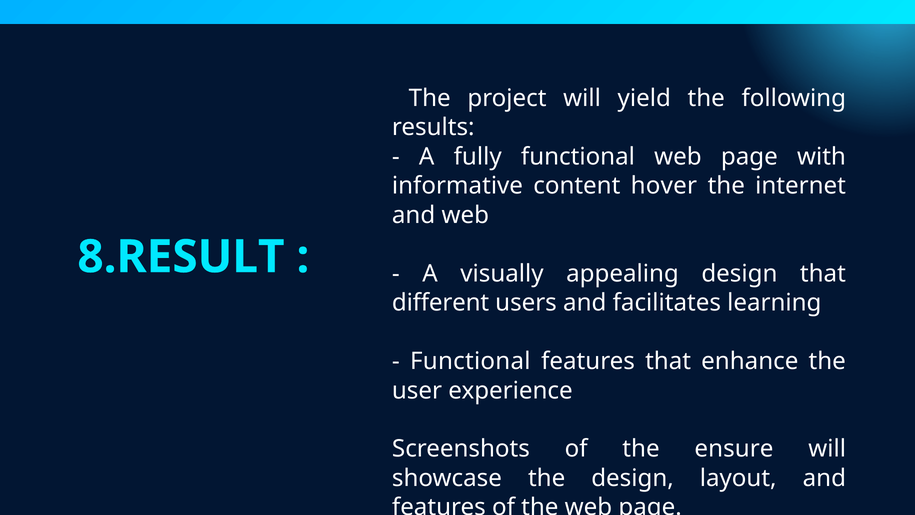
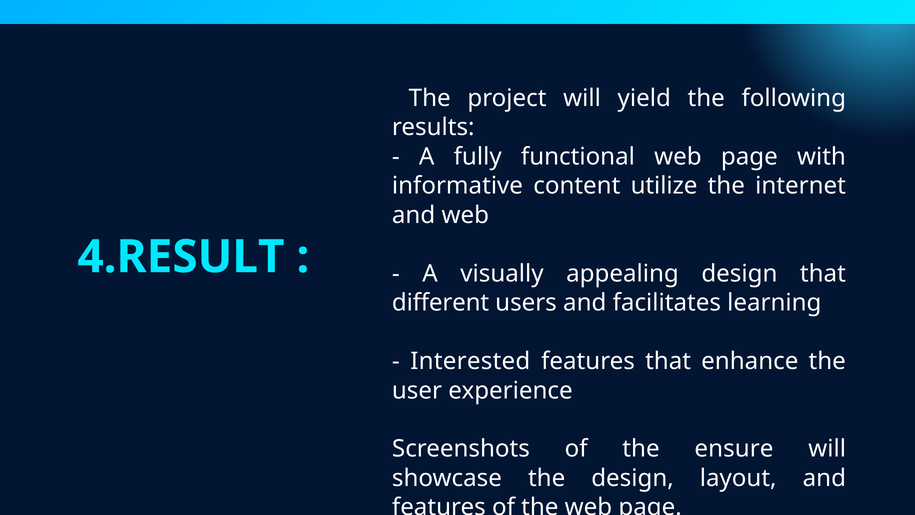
hover: hover -> utilize (664, 186)
8.RESULT: 8.RESULT -> 4.RESULT (181, 257)
Functional: Functional -> Interested (470, 361)
